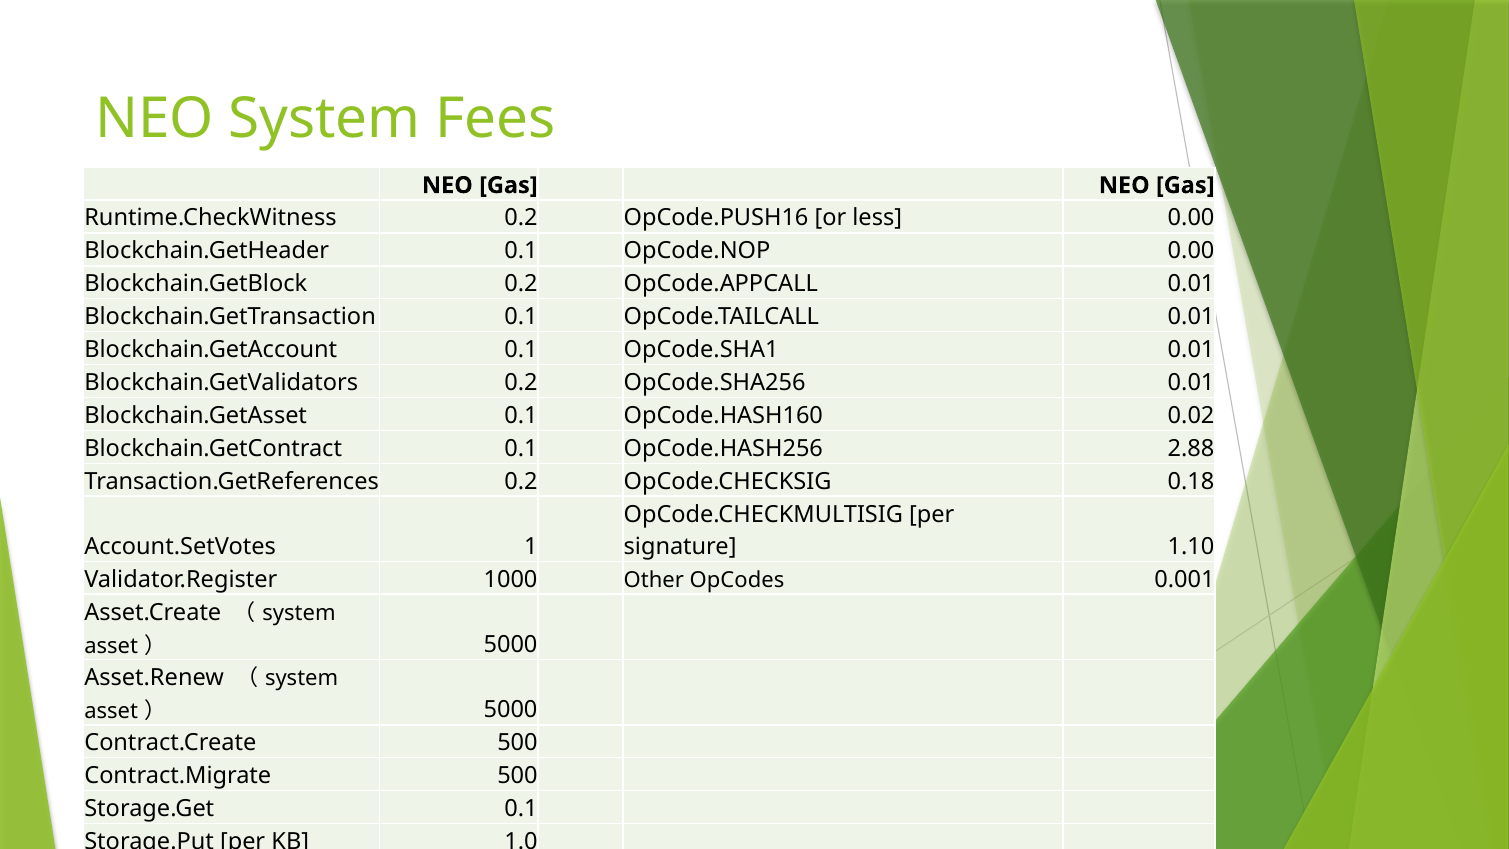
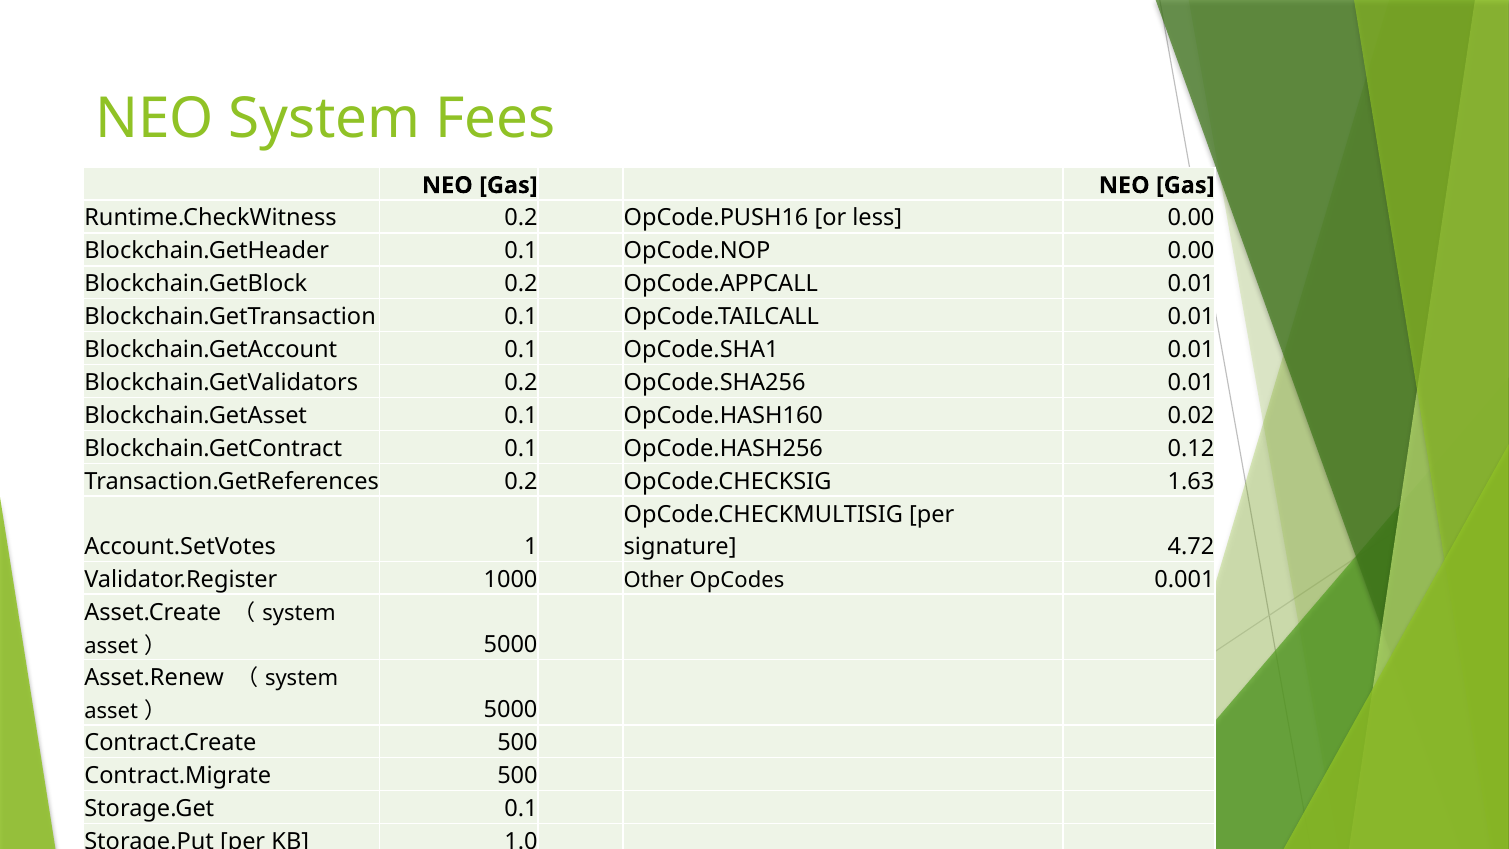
2.88: 2.88 -> 0.12 (1191, 448)
0.18: 0.18 -> 1.63 (1191, 481)
1.10: 1.10 -> 4.72 (1191, 546)
